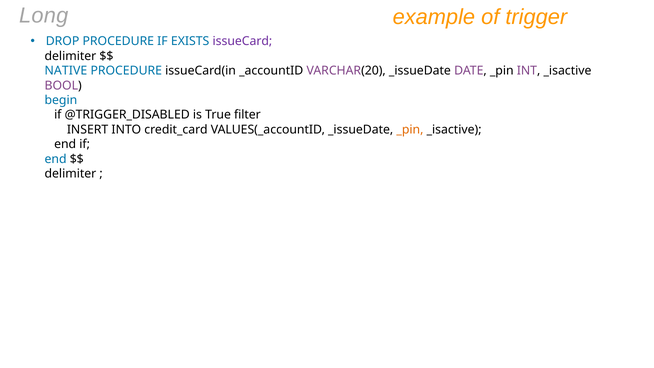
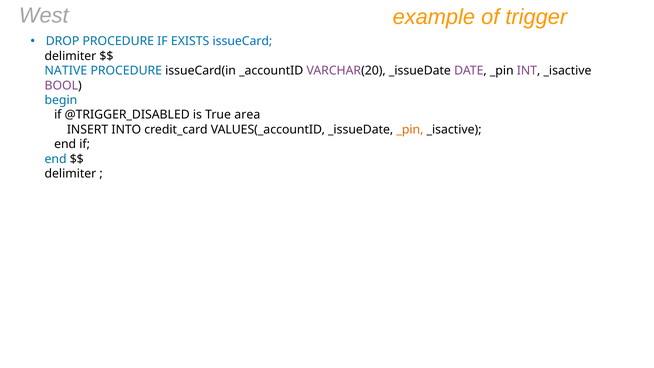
Long: Long -> West (44, 16)
issueCard colour: purple -> blue (242, 41)
filter: filter -> area (247, 115)
